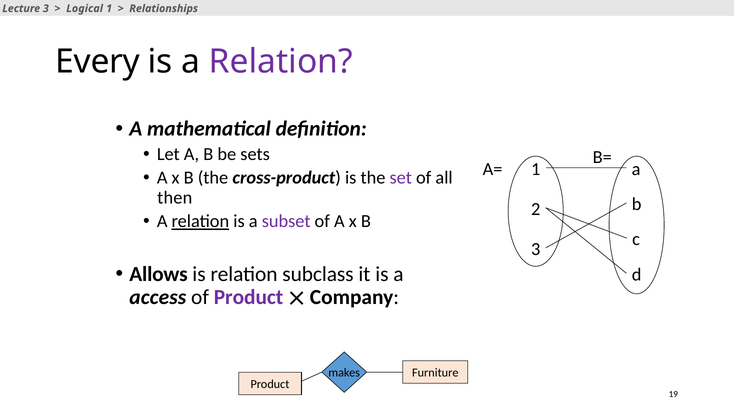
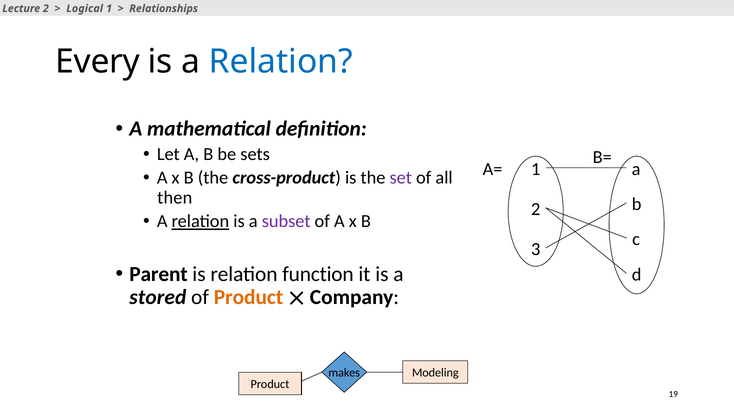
Lecture 3: 3 -> 2 (46, 9)
Relation colour: purple -> blue (281, 62)
Allows: Allows -> Parent (159, 274)
subclass: subclass -> function (318, 274)
access: access -> stored (158, 297)
Product colour: purple -> orange (249, 297)
Furniture: Furniture -> Modeling (435, 373)
